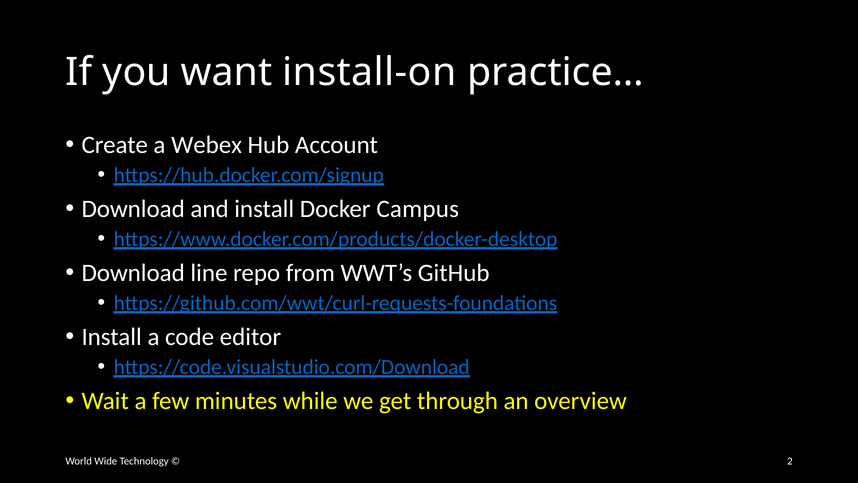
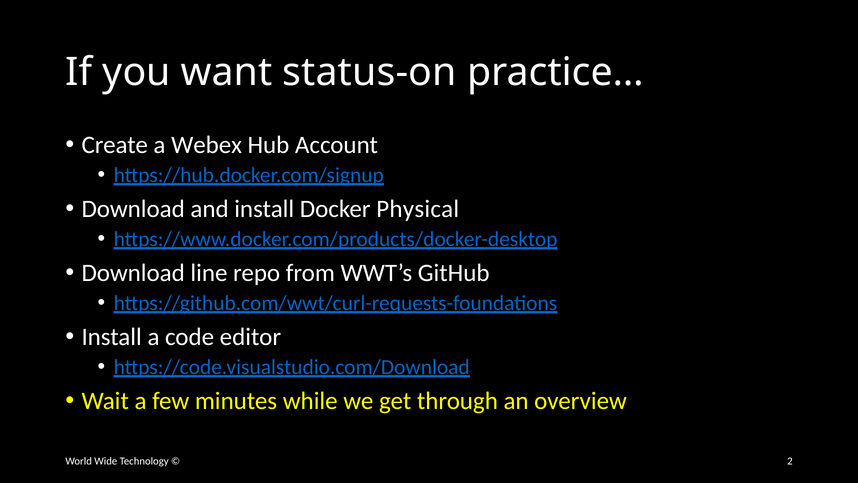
install-on: install-on -> status-on (370, 72)
Campus: Campus -> Physical (418, 209)
